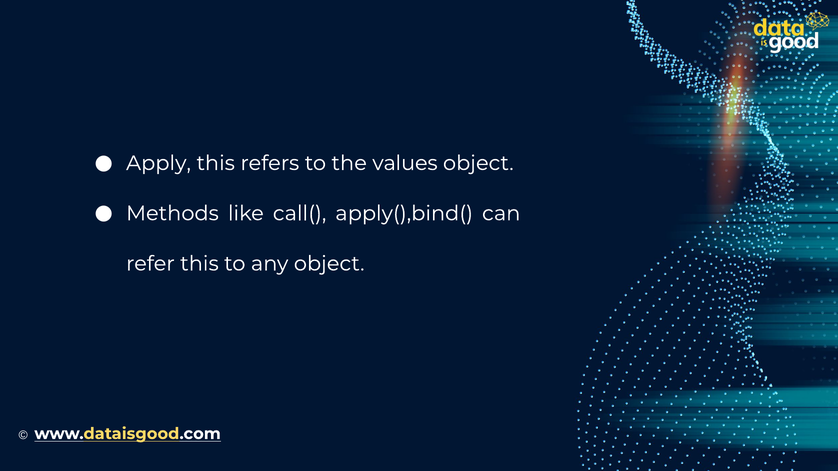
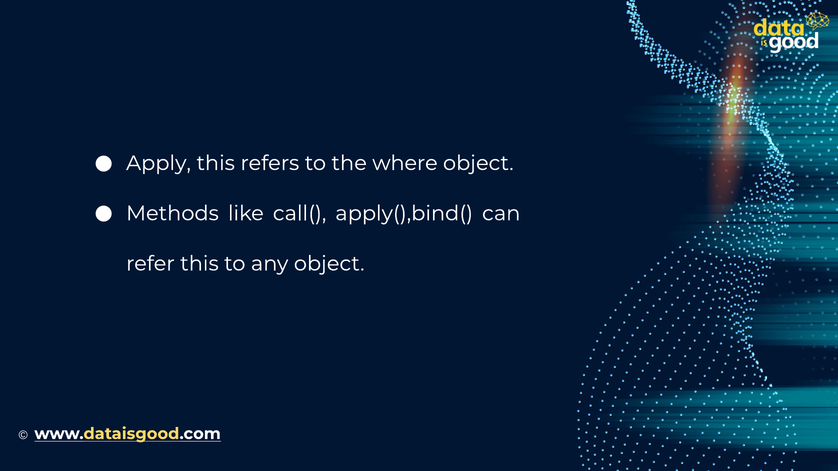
values: values -> where (405, 163)
